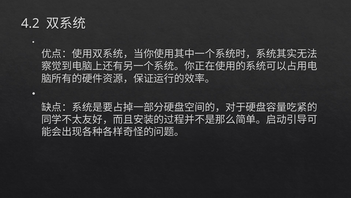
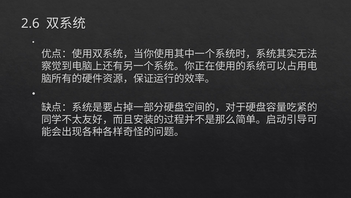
4.2: 4.2 -> 2.6 (30, 24)
